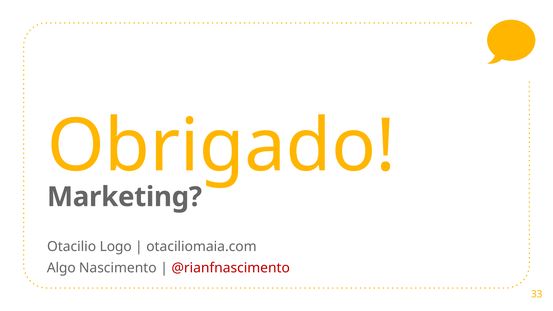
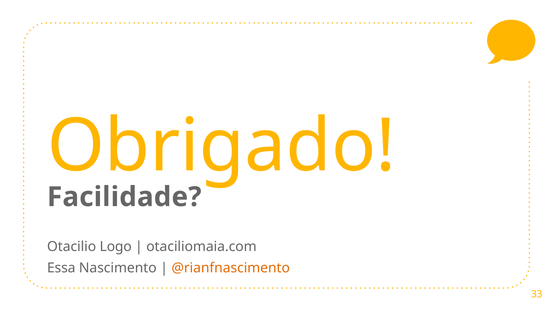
Marketing: Marketing -> Facilidade (124, 197)
Algo: Algo -> Essa (61, 268)
@rianfnascimento colour: red -> orange (231, 268)
